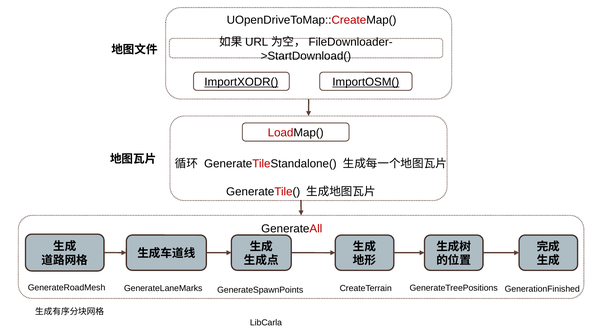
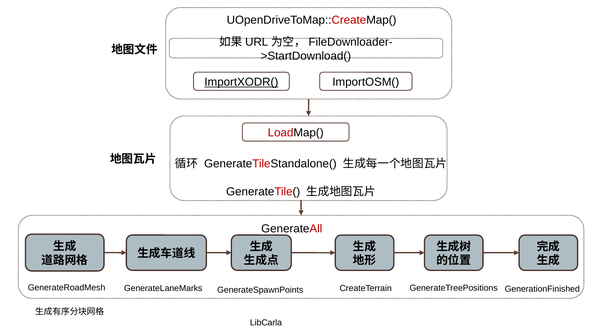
ImportOSM( underline: present -> none (366, 82)
